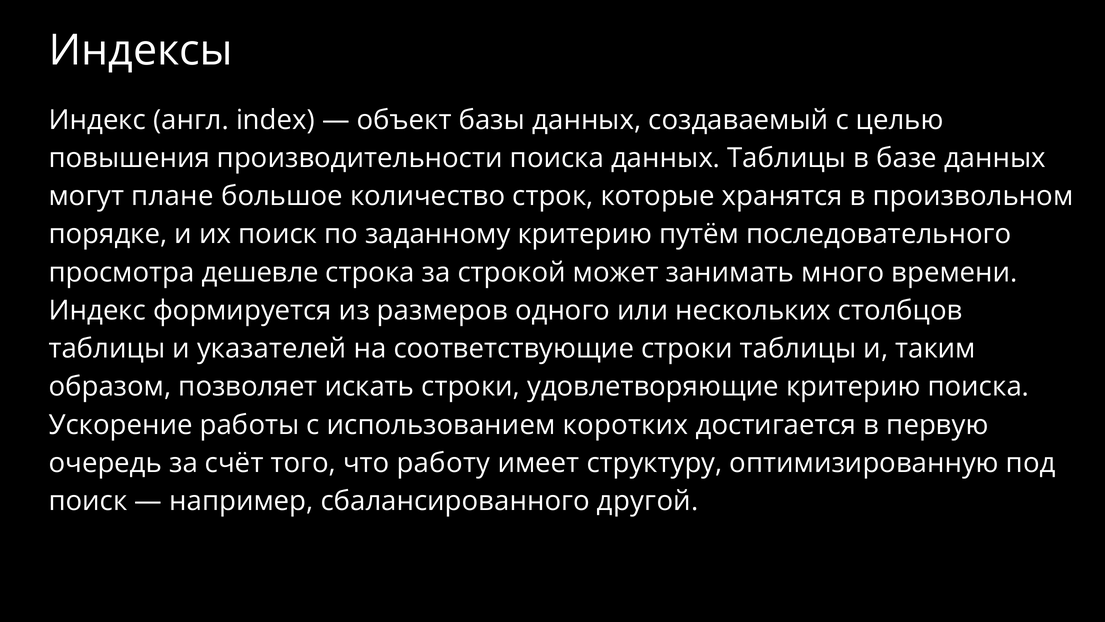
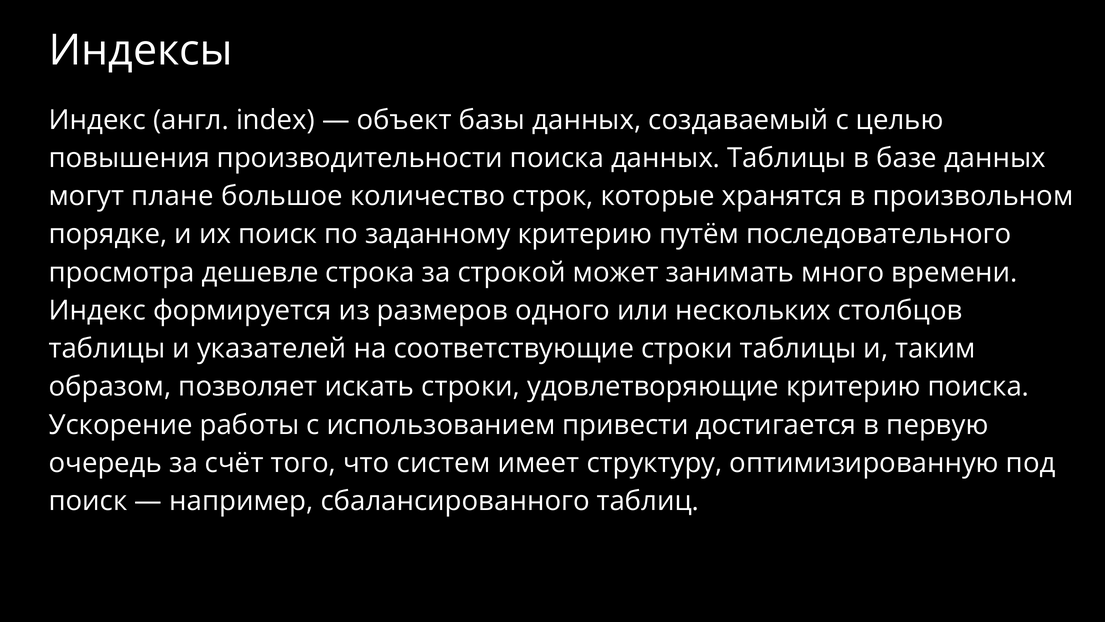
коротких: коротких -> привести (626, 425)
работу: работу -> систем (443, 463)
другой: другой -> таблиц (648, 501)
